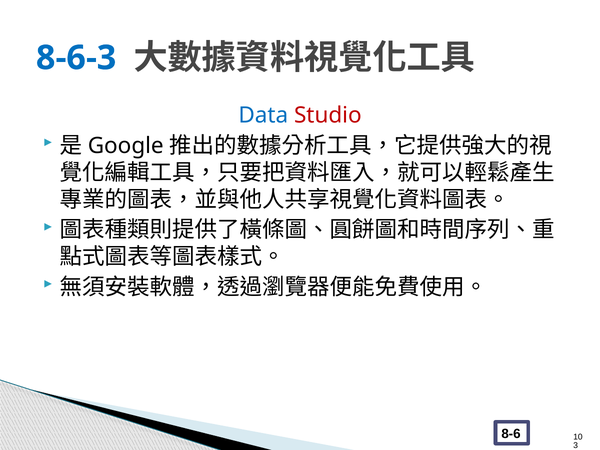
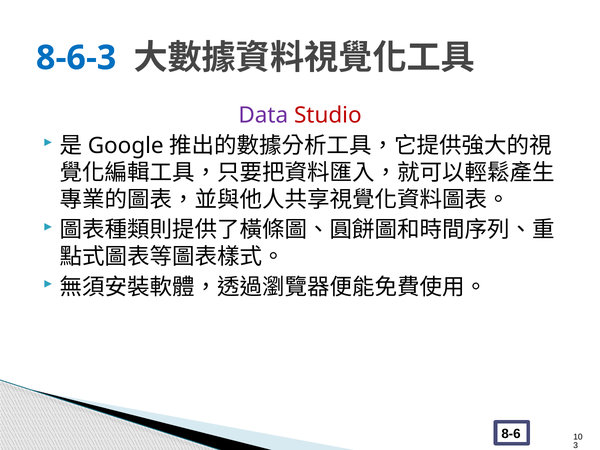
Data colour: blue -> purple (263, 115)
